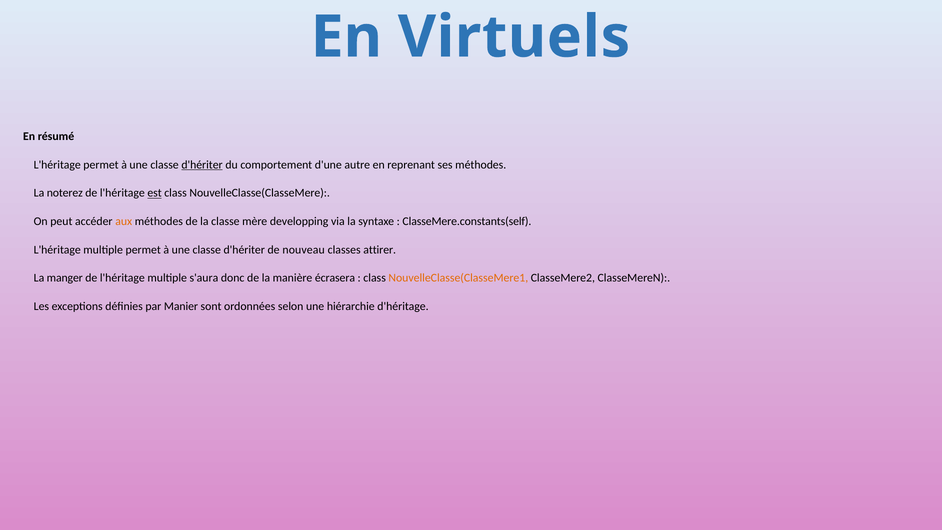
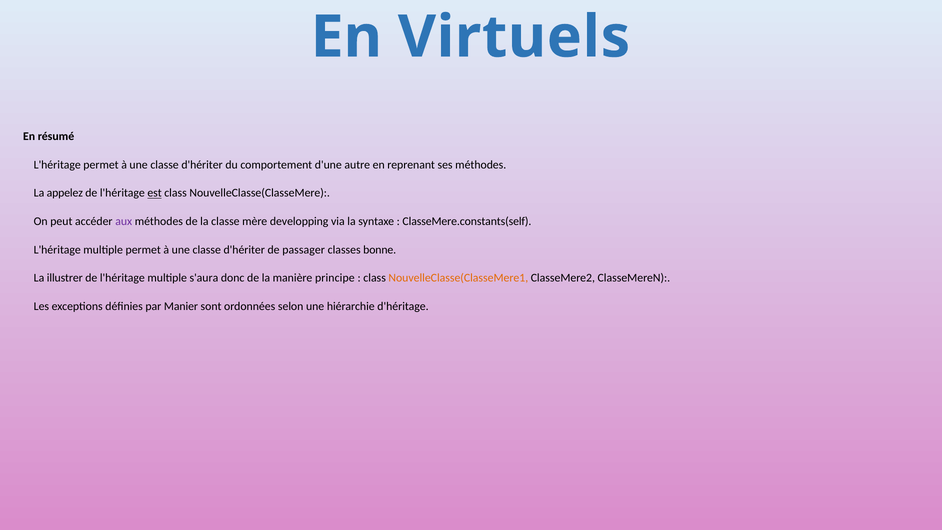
d'hériter underline: present -> none (202, 165)
noterez: noterez -> appelez (65, 193)
aux colour: orange -> purple (124, 221)
nouveau: nouveau -> passager (304, 250)
attirer: attirer -> bonne (380, 250)
manger: manger -> illustrer (65, 278)
écrasera: écrasera -> principe (335, 278)
